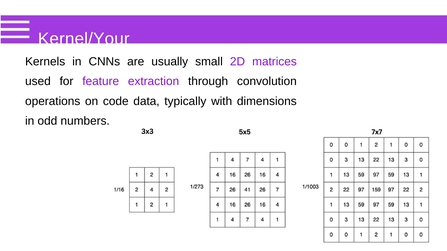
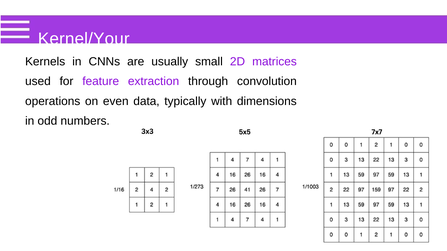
code: code -> even (116, 101)
